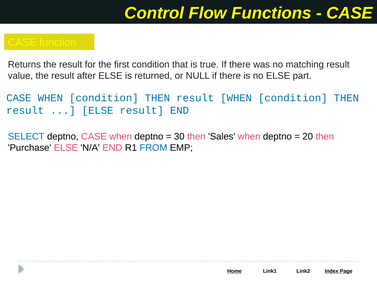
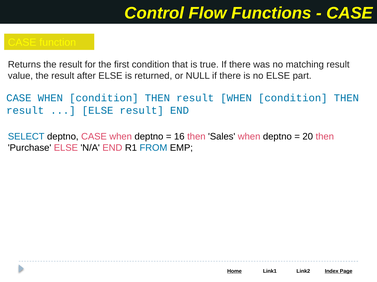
30: 30 -> 16 (179, 137)
